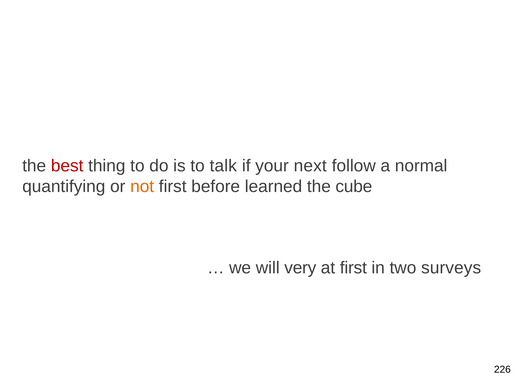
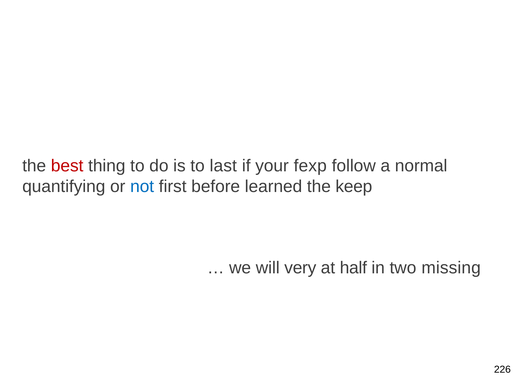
talk: talk -> last (223, 166)
next: next -> fexp (310, 166)
not colour: orange -> blue (142, 187)
cube: cube -> keep (354, 187)
at first: first -> half (353, 268)
surveys: surveys -> missing (451, 268)
